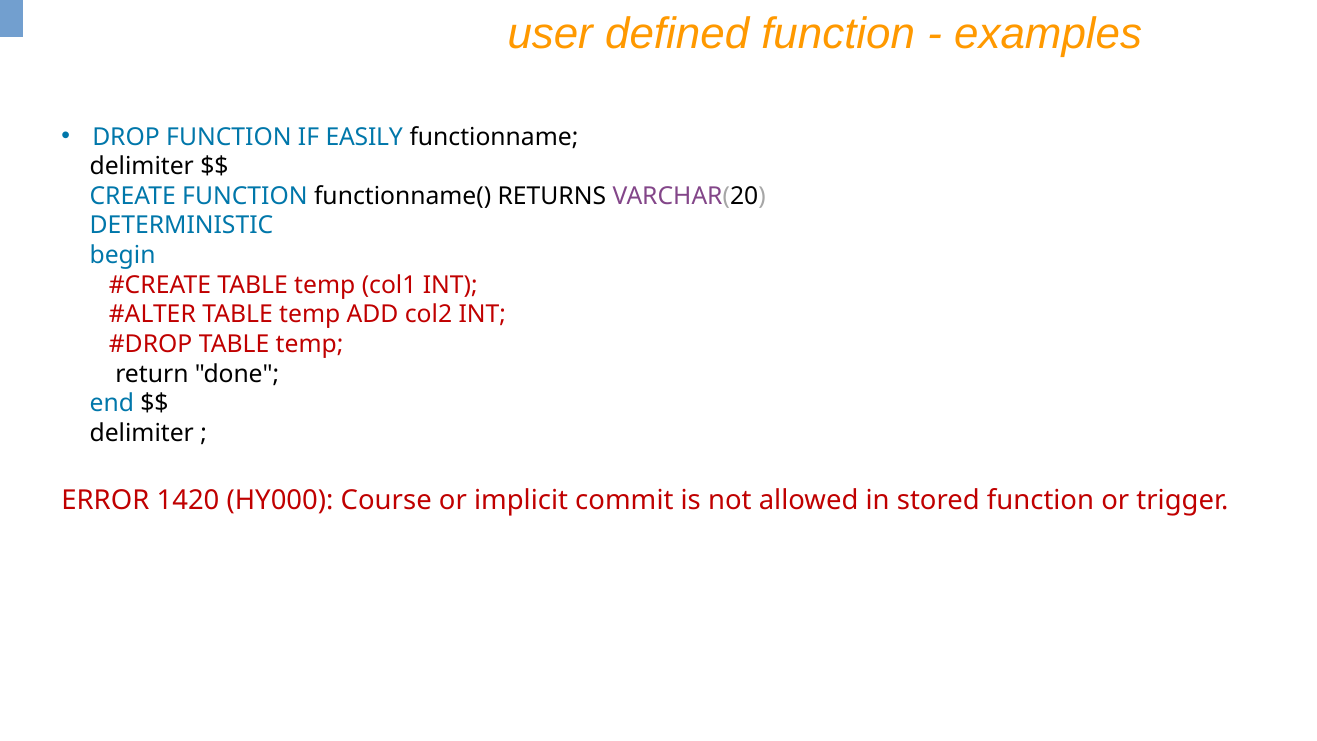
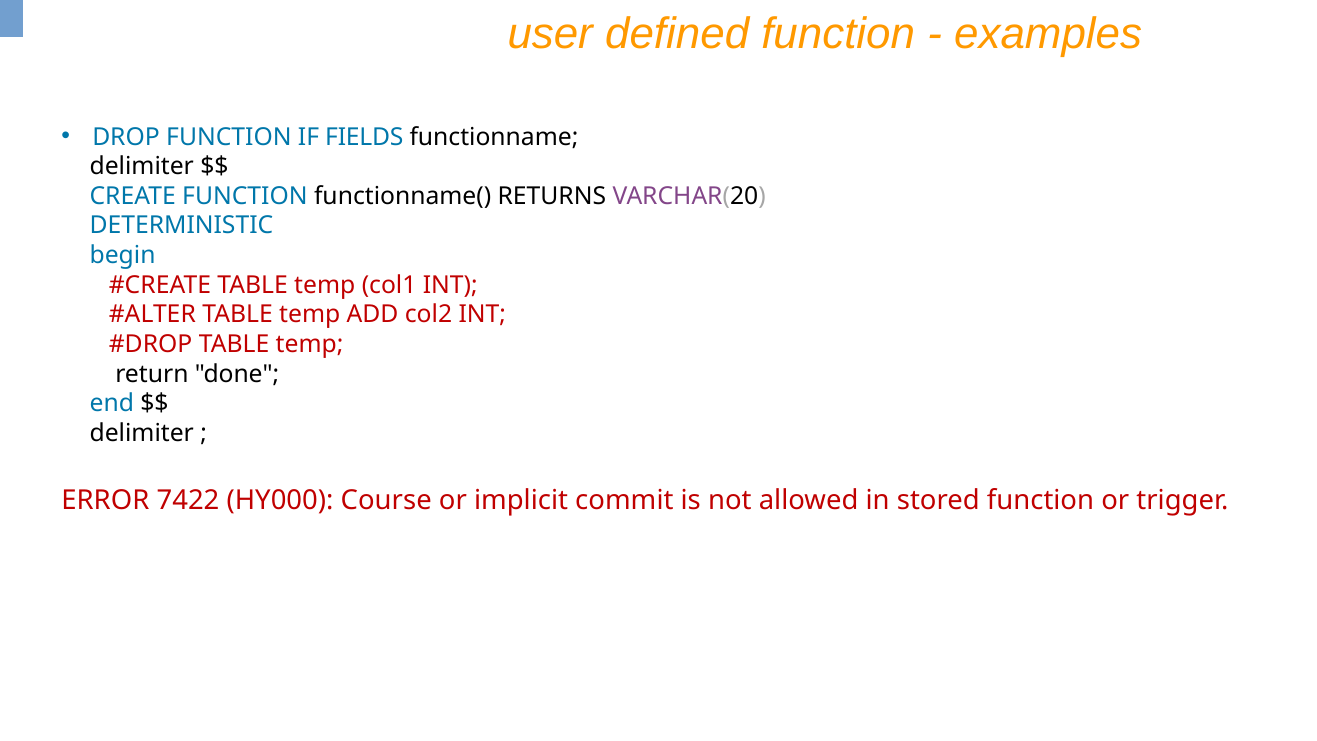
EASILY: EASILY -> FIELDS (364, 137)
1420: 1420 -> 7422 (188, 500)
